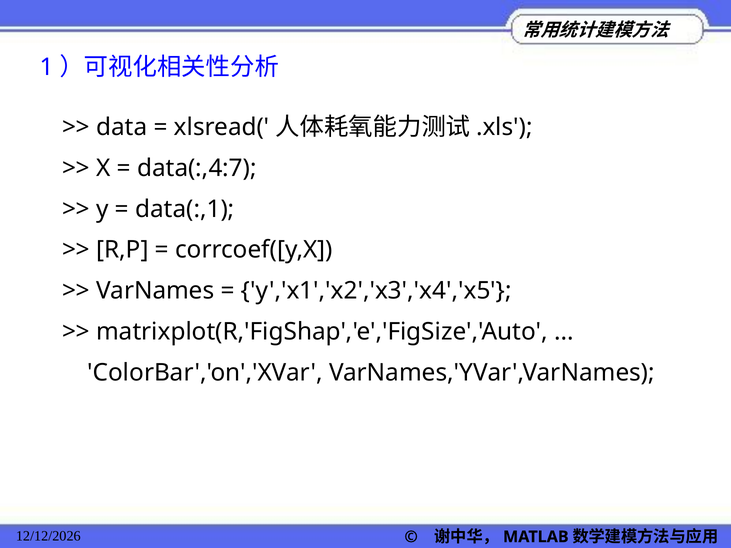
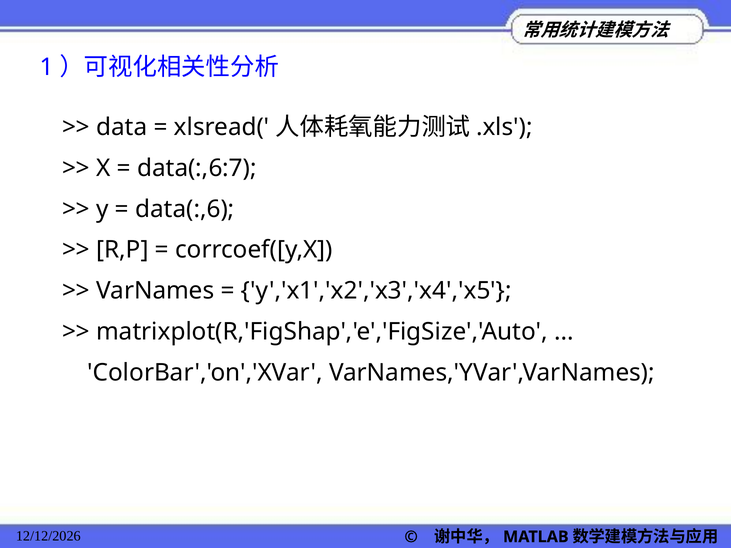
data(:,4:7: data(:,4:7 -> data(:,6:7 (197, 168)
data(:,1: data(:,1 -> data(:,6 (185, 209)
